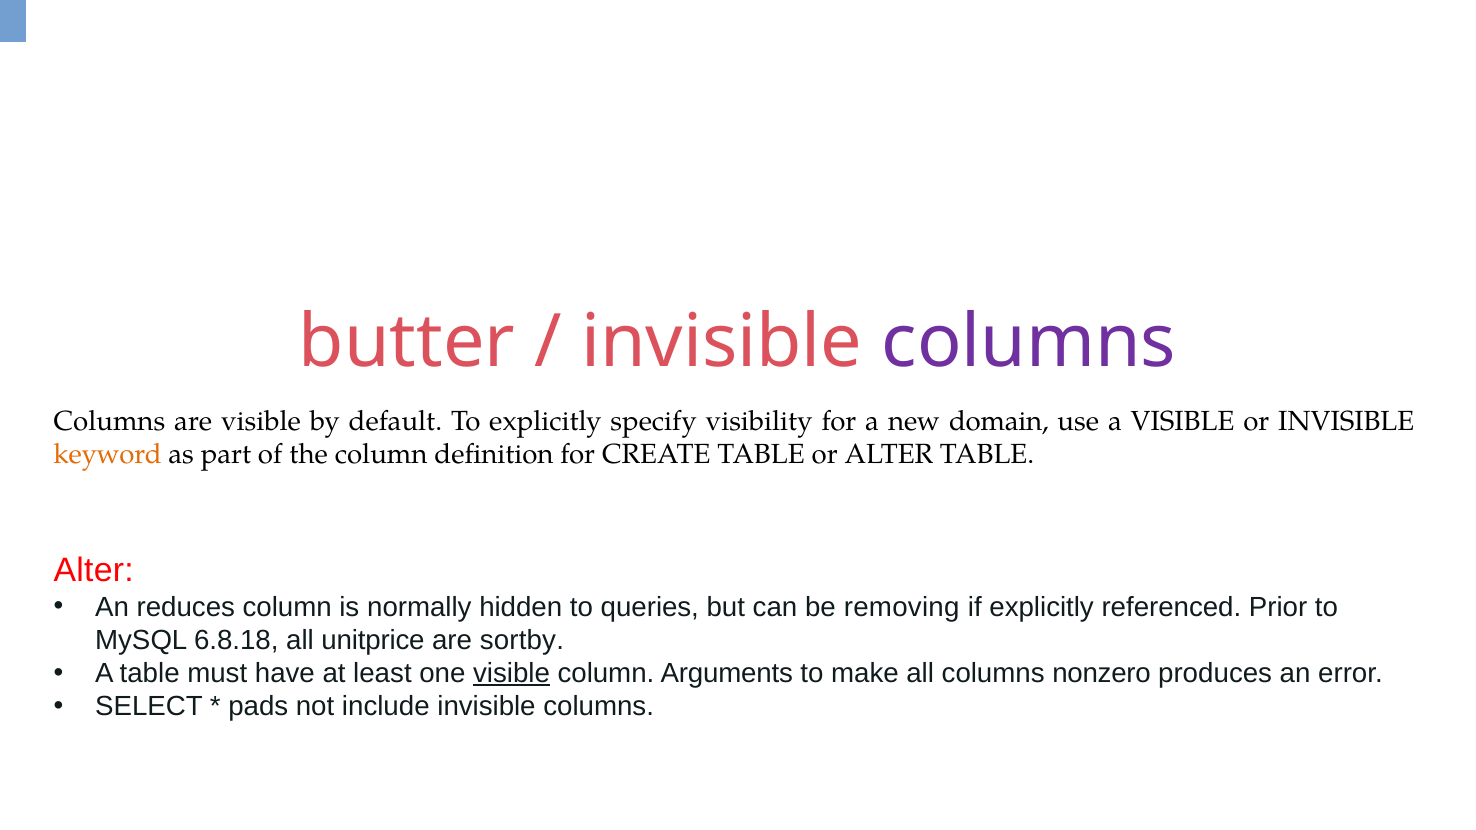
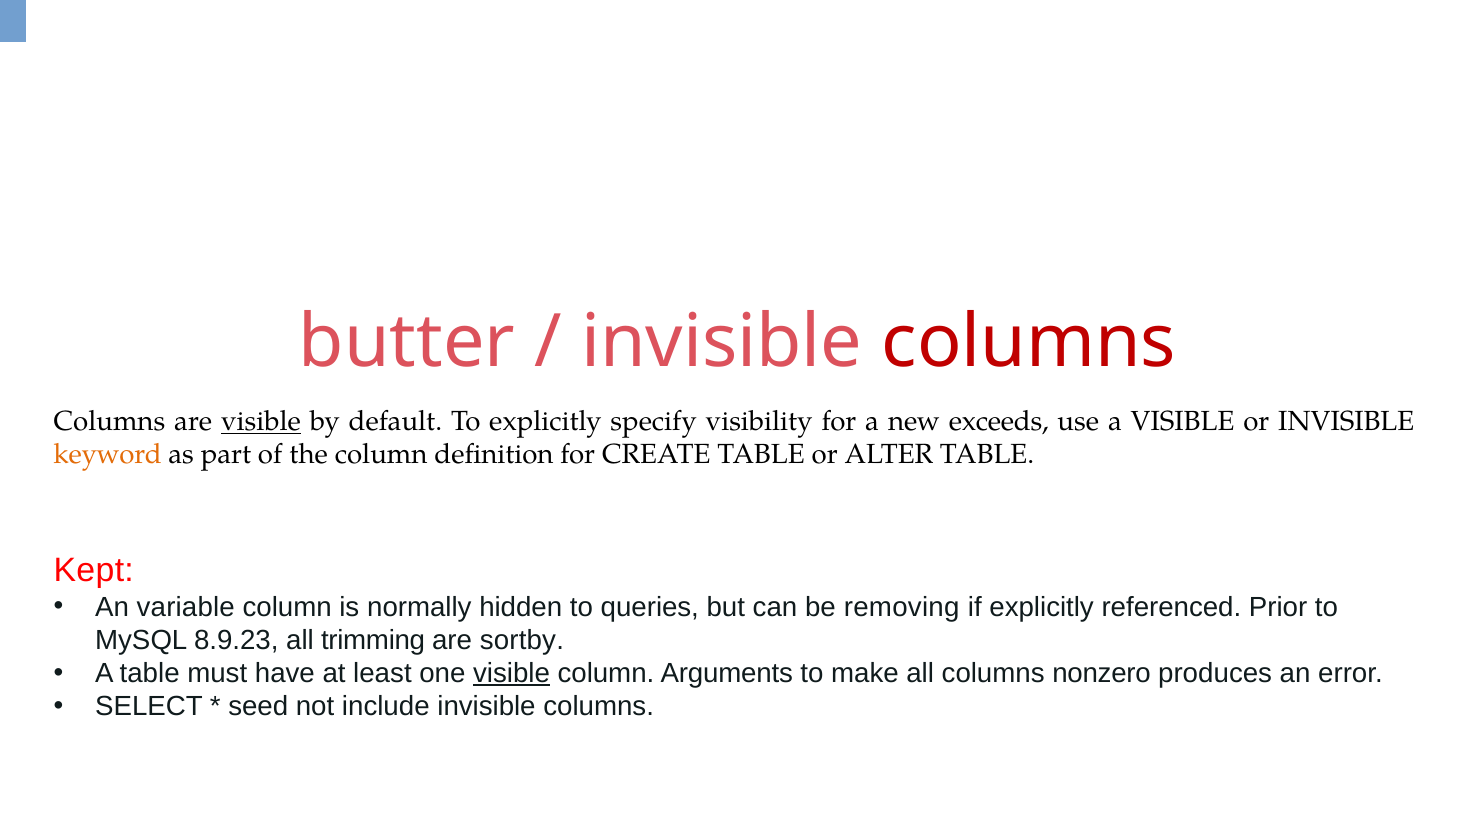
columns colour: purple -> red (1029, 342)
visible underline: none -> present (261, 422)
domain: domain -> exceeds (999, 422)
Alter: Alter -> Kept (94, 571)
reduces: reduces -> variable (186, 607)
6.8.18: 6.8.18 -> 8.9.23 (236, 640)
unitprice: unitprice -> trimming (373, 640)
pads: pads -> seed (258, 707)
